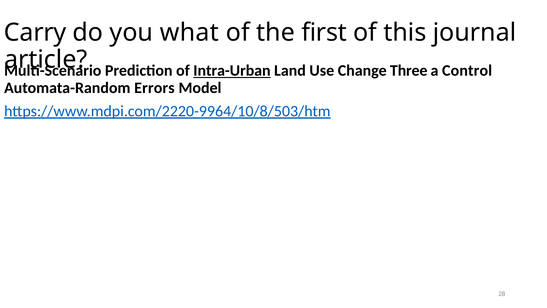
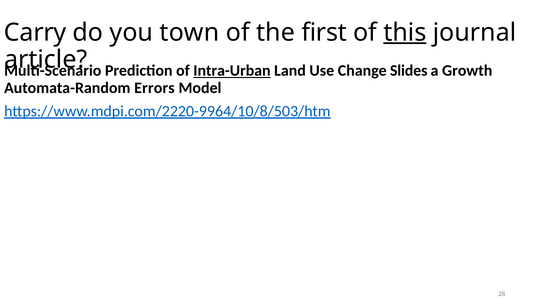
what: what -> town (189, 32)
this underline: none -> present (405, 32)
Three: Three -> Slides (409, 71)
Control: Control -> Growth (467, 71)
